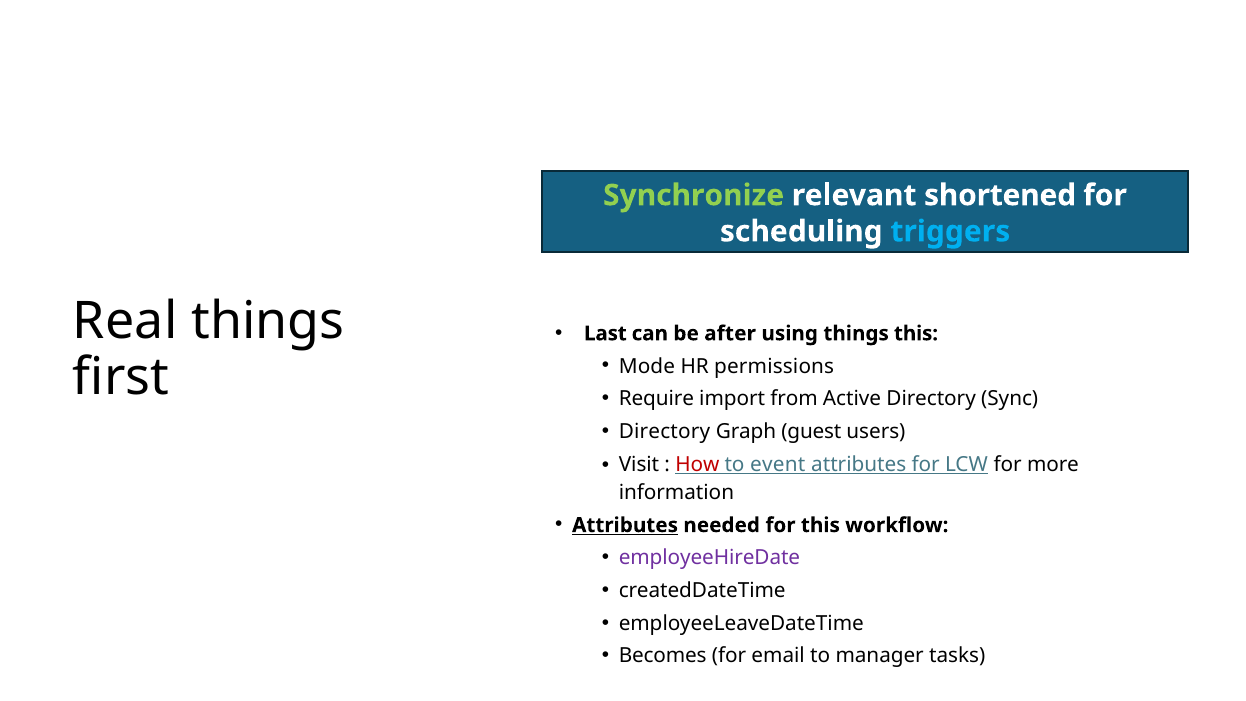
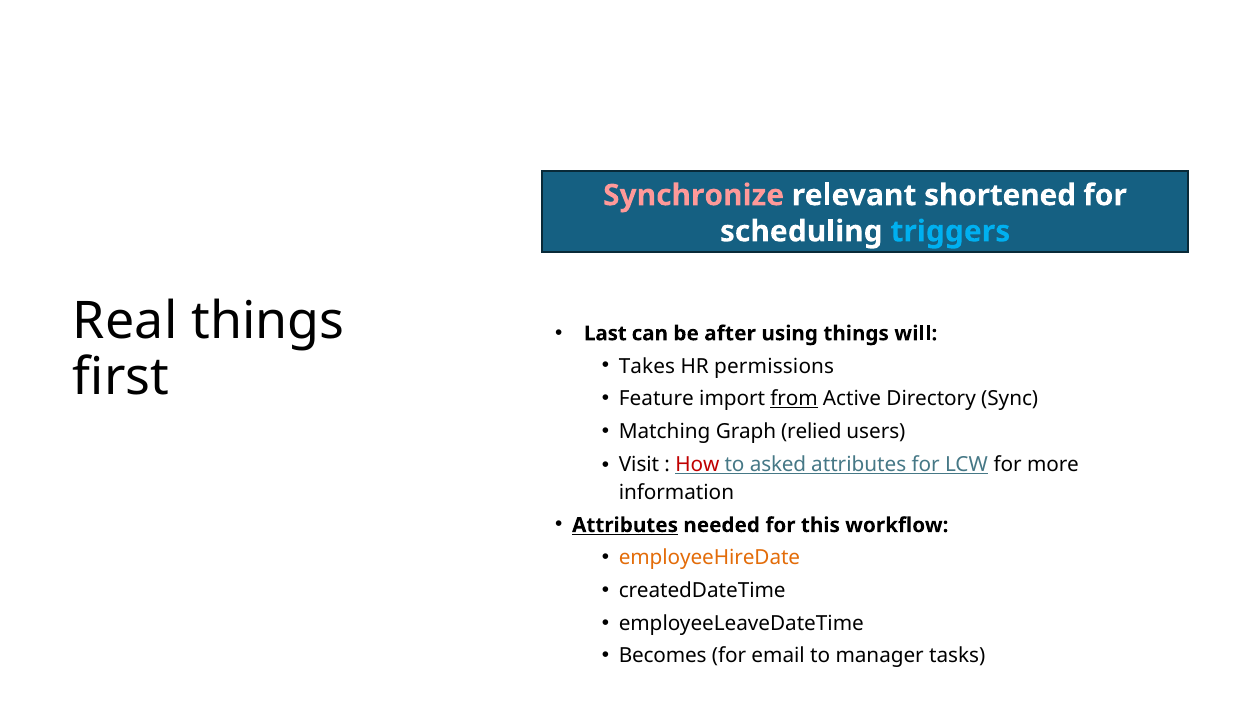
Synchronize colour: light green -> pink (694, 195)
things this: this -> will (916, 333)
Mode: Mode -> Takes (647, 366)
Require: Require -> Feature (656, 399)
from underline: none -> present (794, 399)
Directory: Directory -> Matching (665, 432)
guest: guest -> relied (811, 432)
event: event -> asked (778, 464)
employeeHireDate colour: purple -> orange (709, 558)
